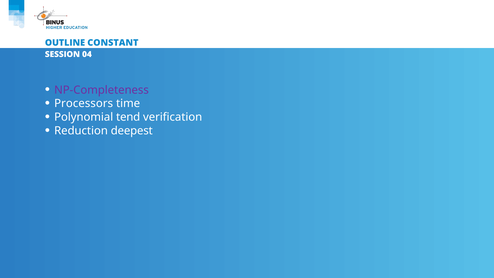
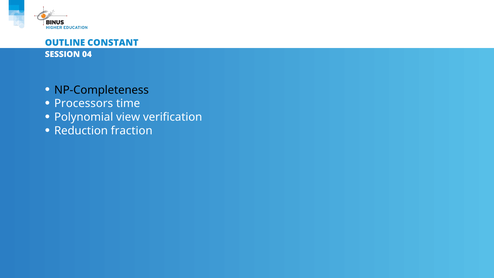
NP-Completeness colour: purple -> black (102, 90)
tend: tend -> view (128, 117)
deepest: deepest -> fraction (132, 131)
